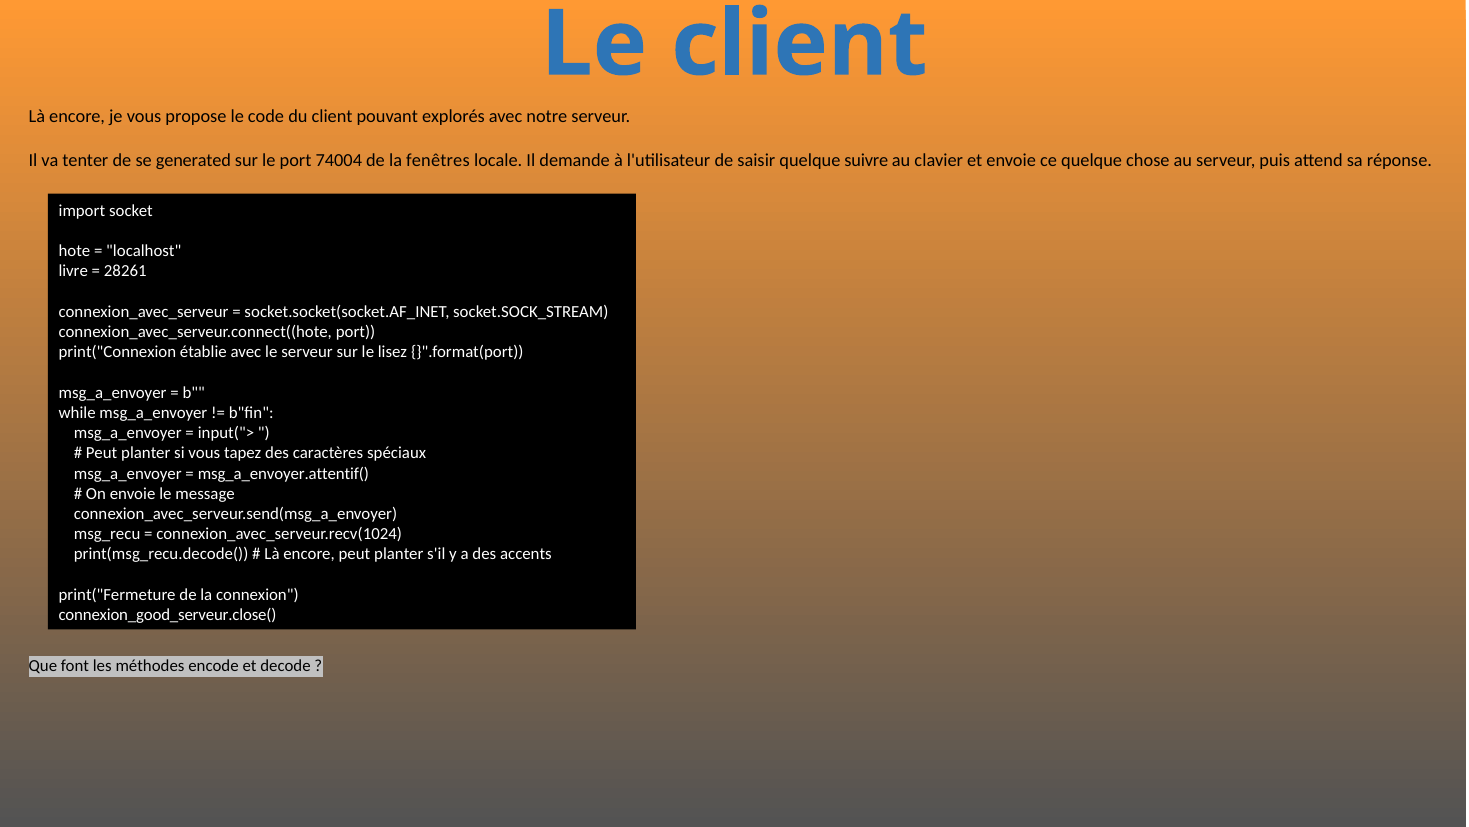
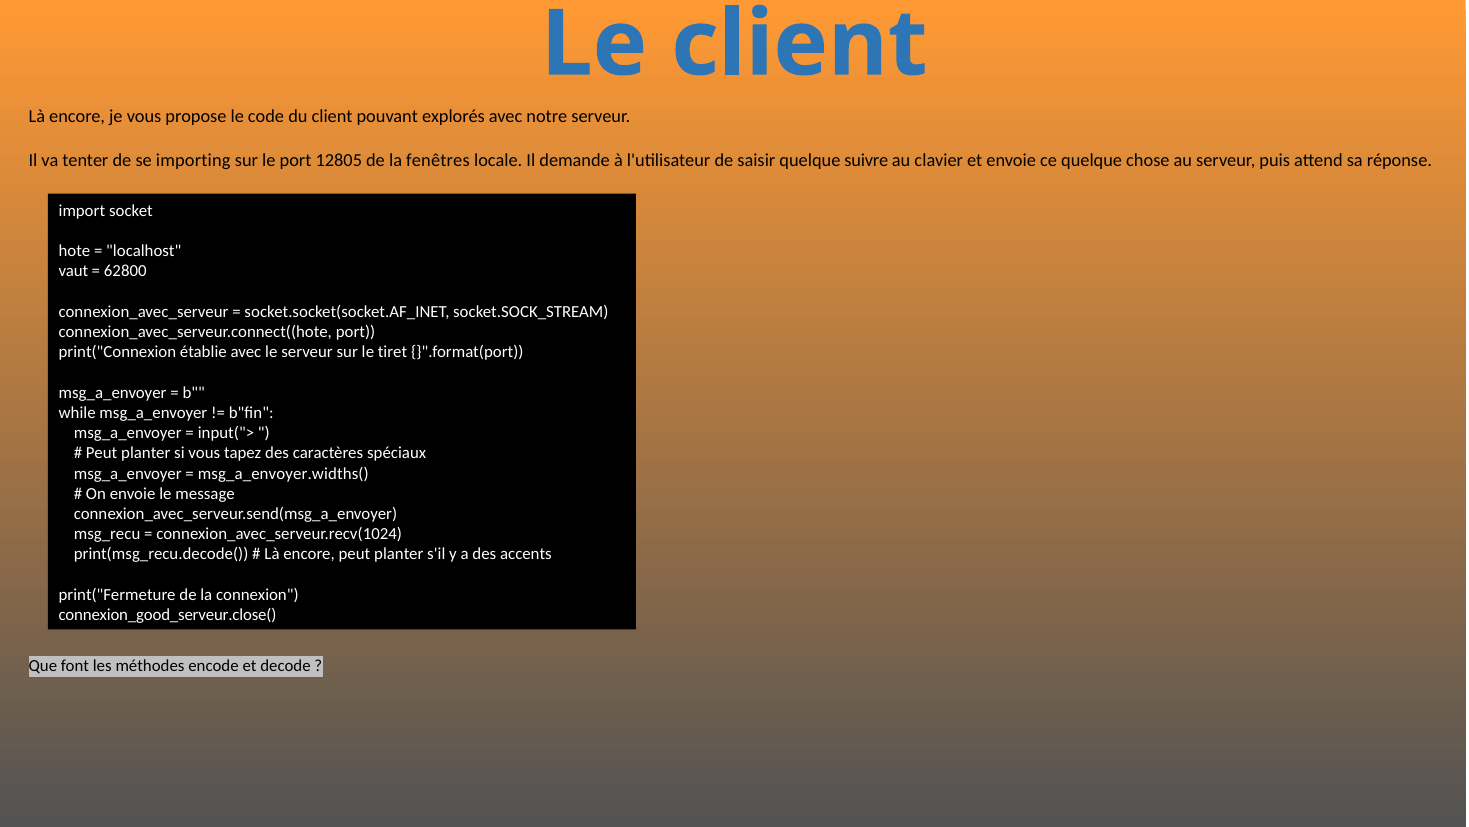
generated: generated -> importing (193, 161)
74004: 74004 -> 12805 (339, 161)
livre: livre -> vaut (73, 271)
28261: 28261 -> 62800 (125, 271)
lisez: lisez -> tiret (392, 352)
msg_a_envoyer.attentif(: msg_a_envoyer.attentif( -> msg_a_envoyer.widths( (283, 473)
